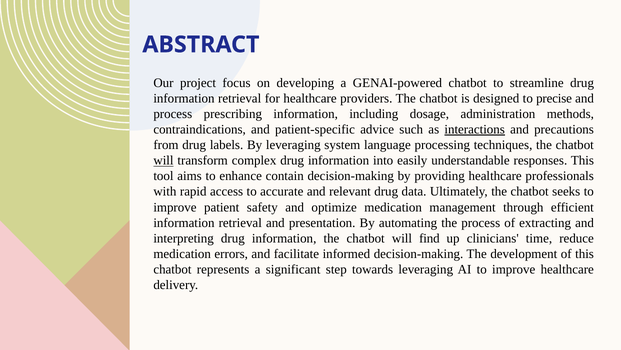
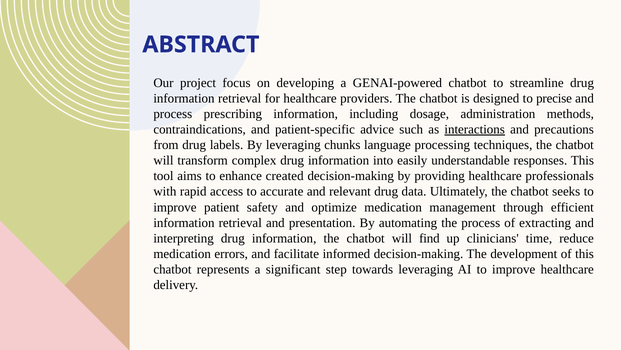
system: system -> chunks (342, 145)
will underline: present -> none (163, 160)
contain: contain -> created (285, 176)
